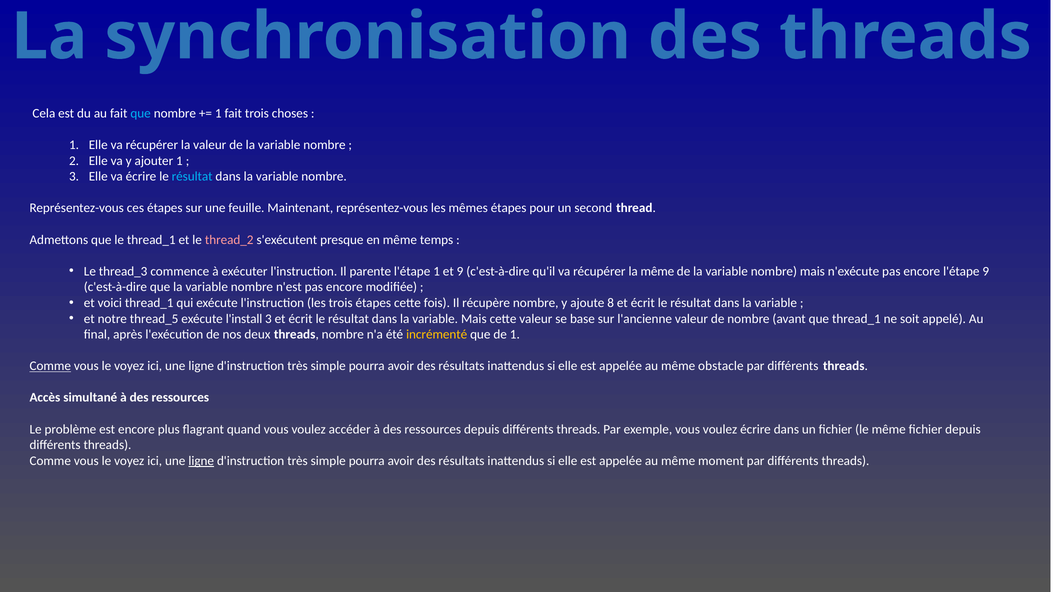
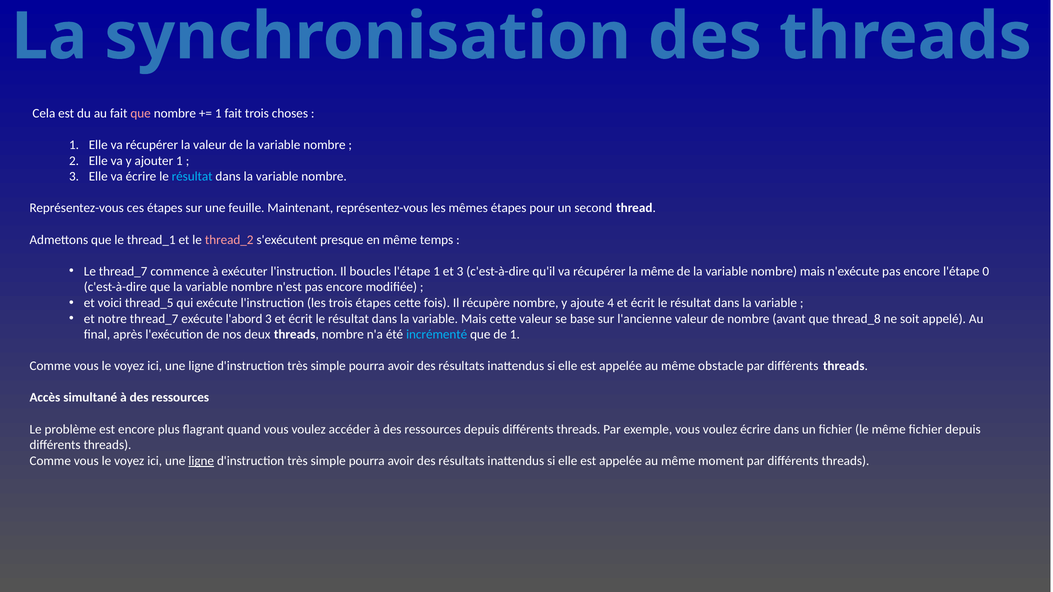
que colour: light blue -> pink (141, 113)
Le thread_3: thread_3 -> thread_7 (123, 271)
parente: parente -> boucles (370, 271)
et 9: 9 -> 3 (460, 271)
l'étape 9: 9 -> 0 (986, 271)
voici thread_1: thread_1 -> thread_5 (149, 303)
8: 8 -> 4 (611, 303)
notre thread_5: thread_5 -> thread_7 (154, 319)
l'install: l'install -> l'abord (244, 319)
que thread_1: thread_1 -> thread_8 (856, 319)
incrémenté colour: yellow -> light blue (437, 335)
Comme underline: present -> none (50, 366)
